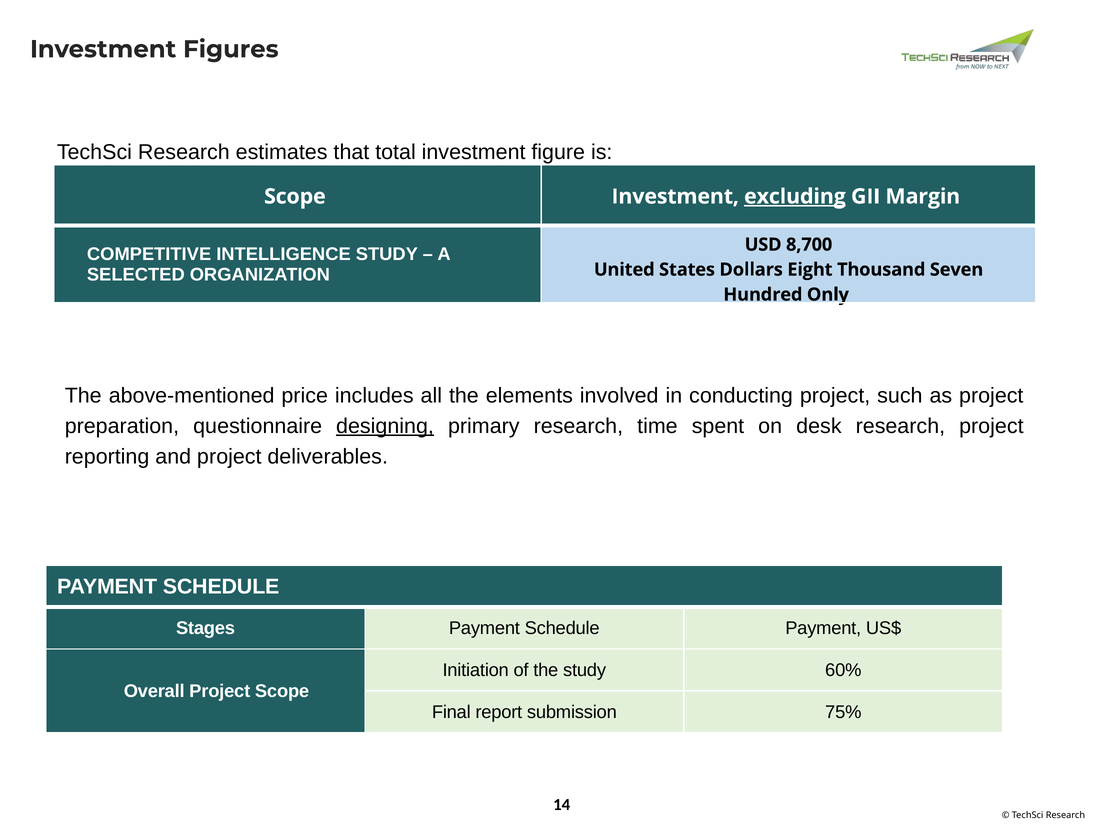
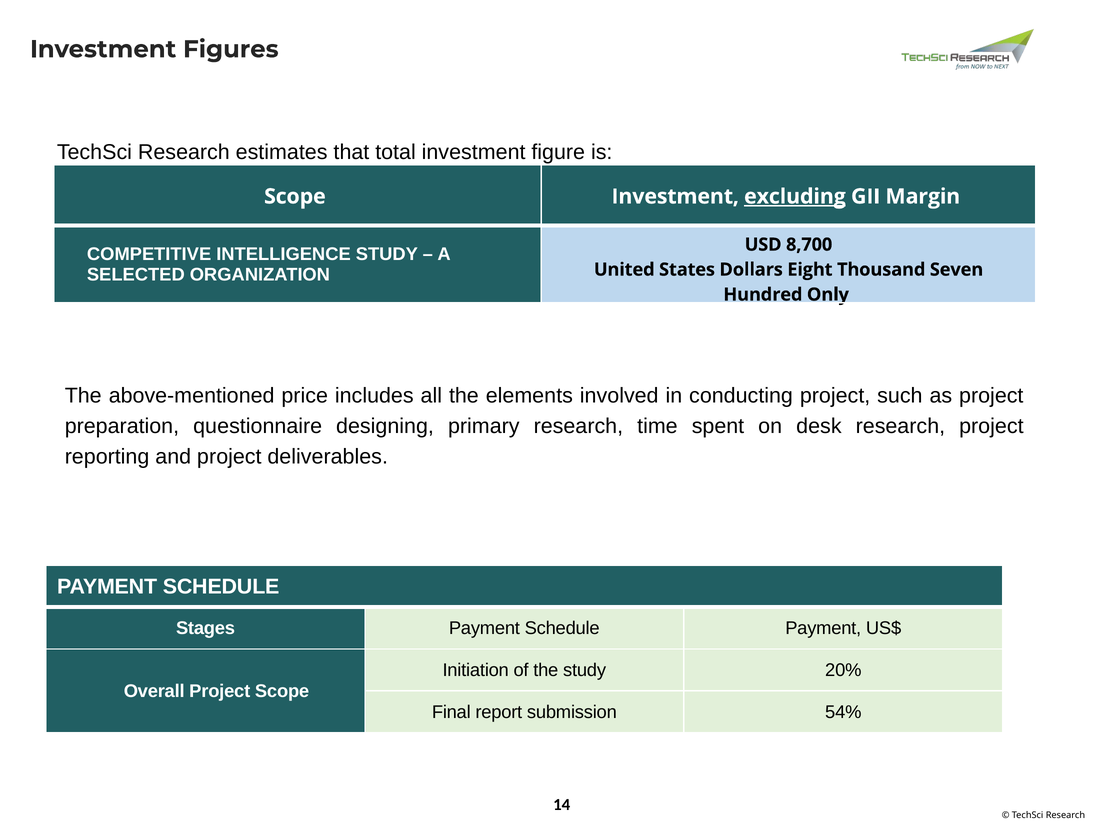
designing underline: present -> none (385, 426)
60%: 60% -> 20% (843, 671)
75%: 75% -> 54% (843, 713)
